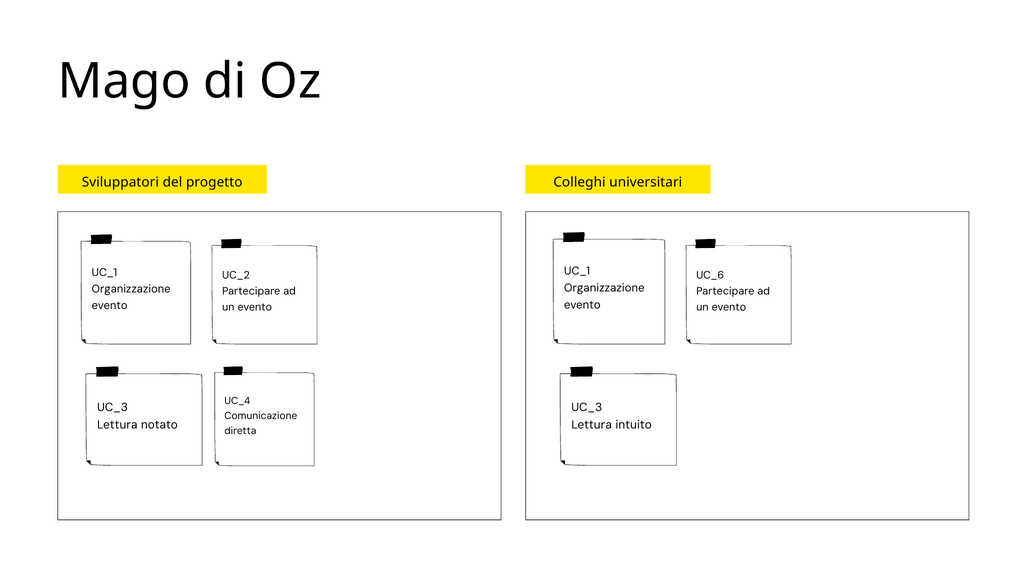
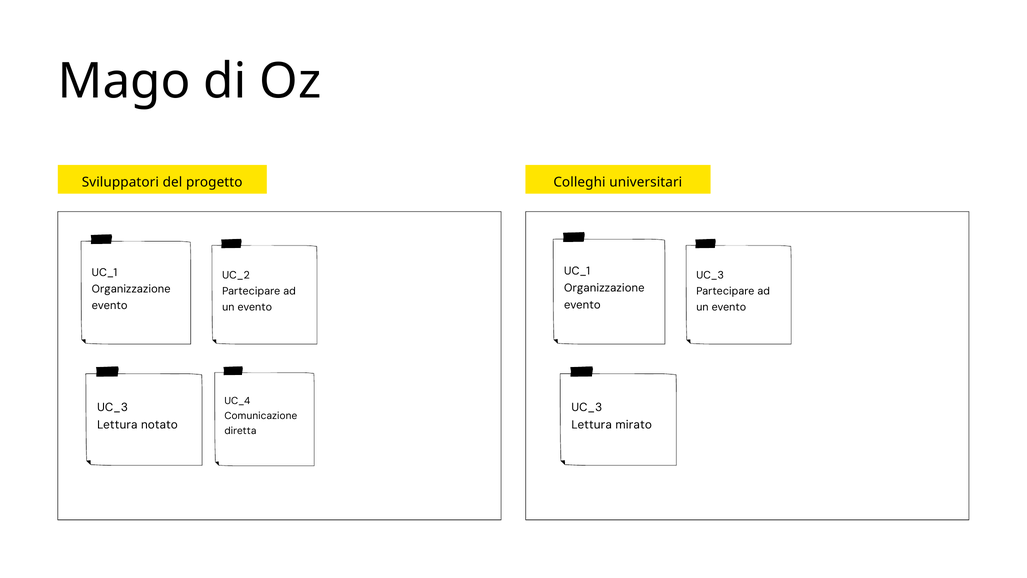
UC_6: UC_6 -> UC_3 (710, 275)
intuito: intuito -> mirato (634, 425)
